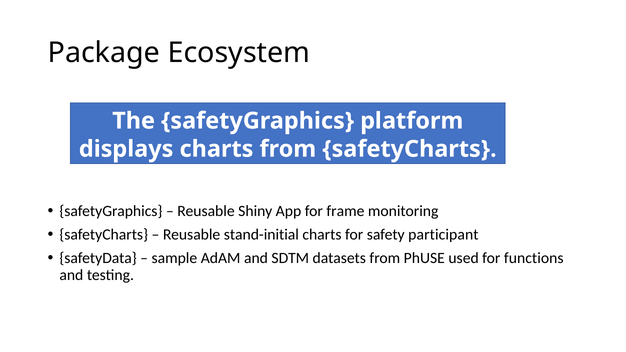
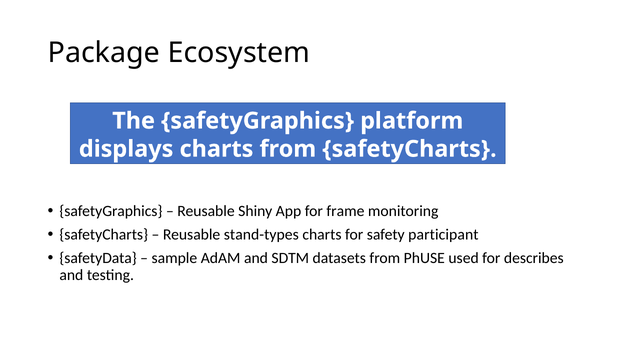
stand-initial: stand-initial -> stand-types (261, 235)
functions: functions -> describes (534, 258)
